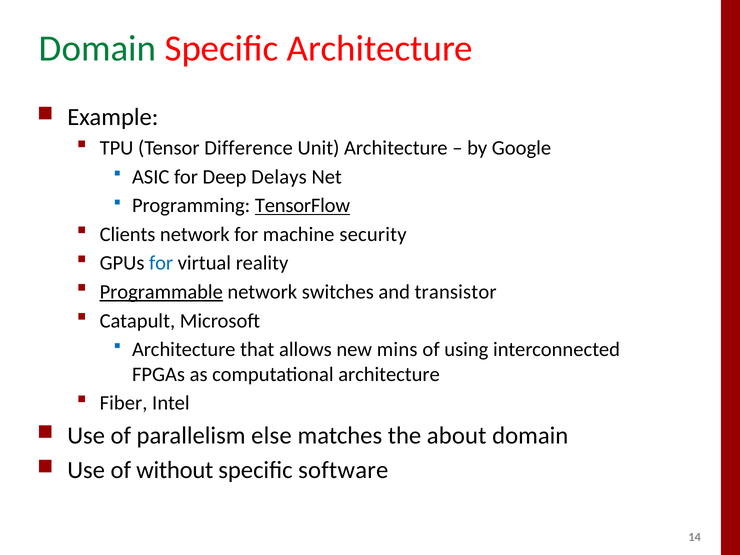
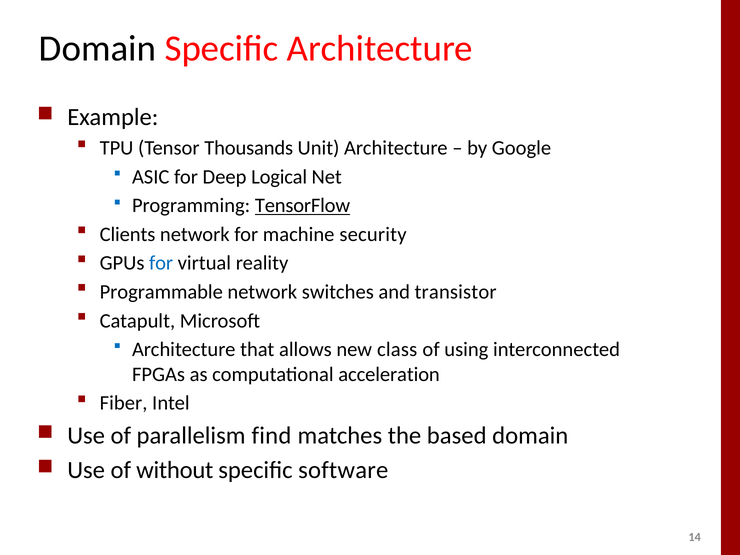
Domain colour: green -> black (98, 49)
Difference: Difference -> Thousands (249, 148)
Delays: Delays -> Logical (279, 177)
Programmable underline: present -> none (161, 292)
mins: mins -> class (397, 350)
computational architecture: architecture -> acceleration (389, 374)
else: else -> find (271, 435)
about: about -> based (457, 435)
